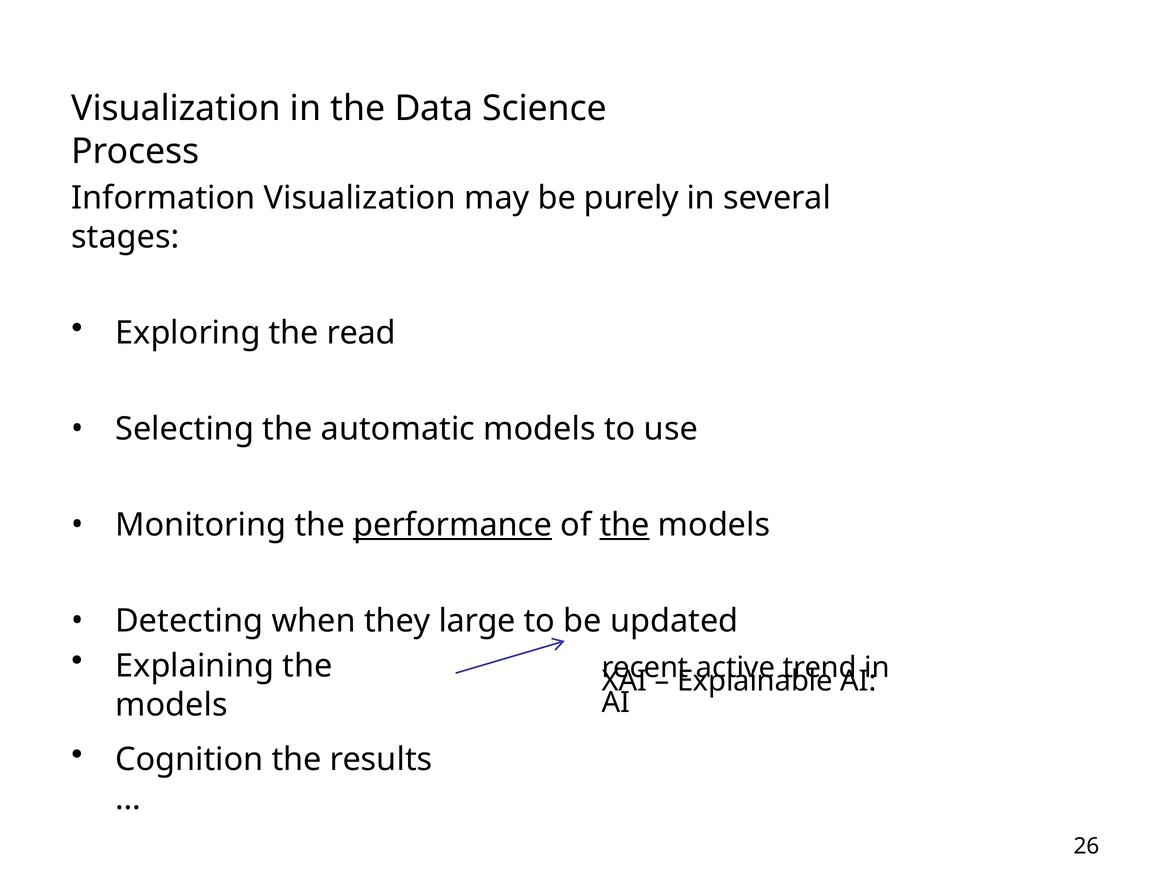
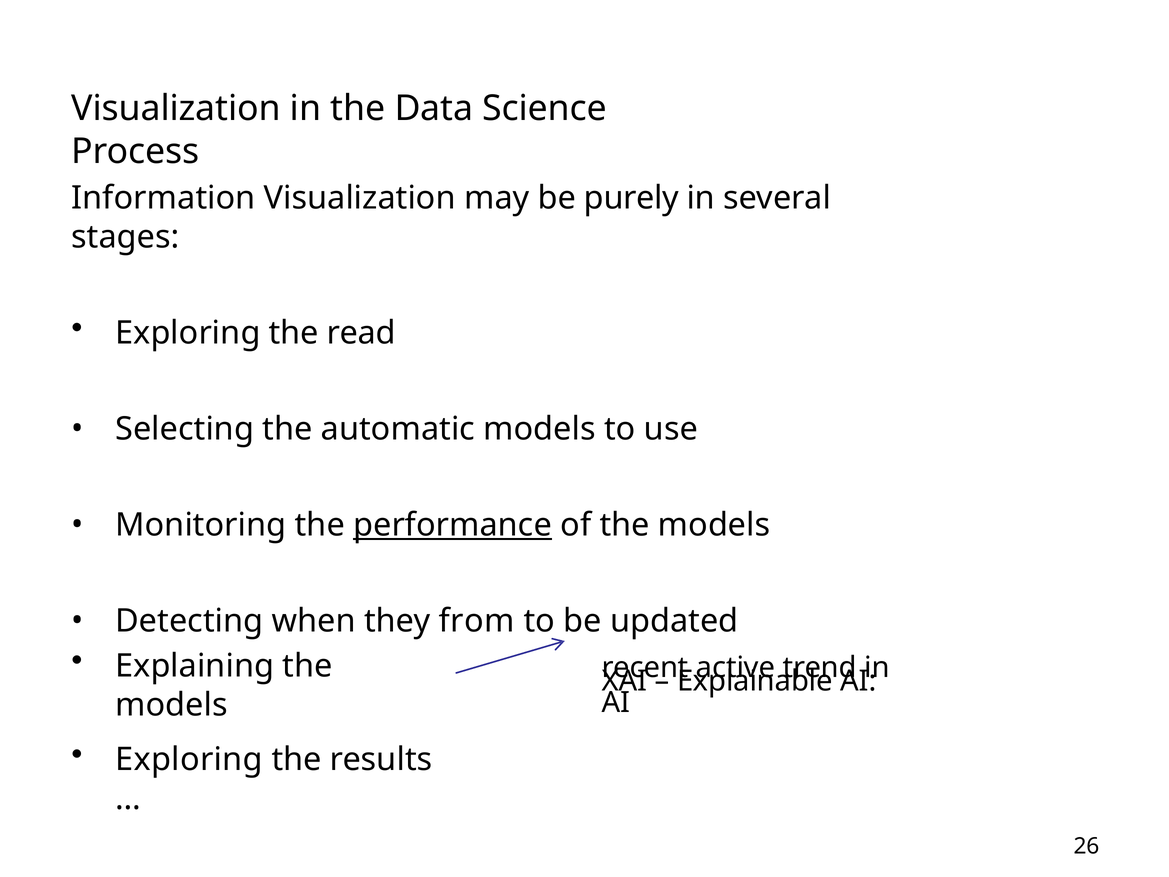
the underline: present -> none (625, 525)
large: large -> from (477, 621)
Cognition: Cognition -> Exploring (189, 759)
